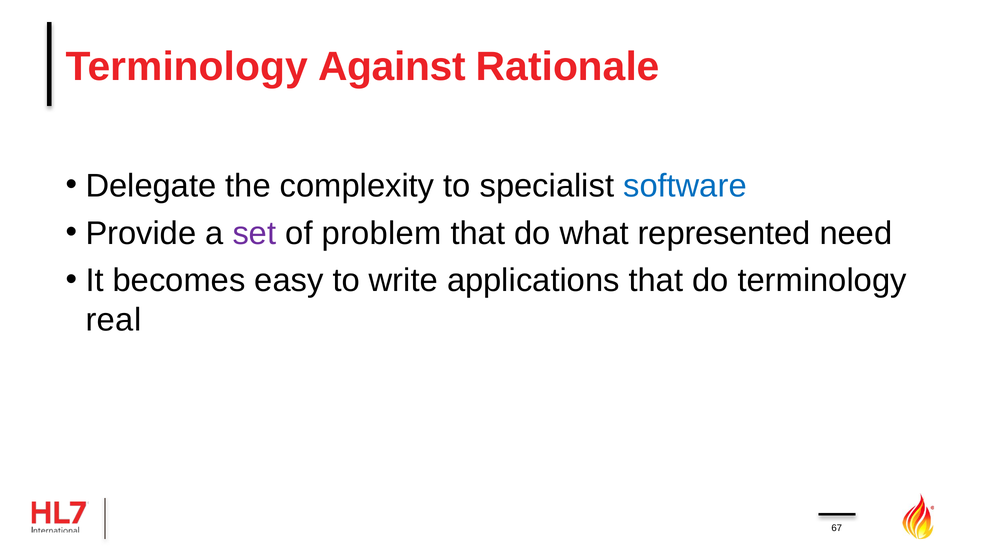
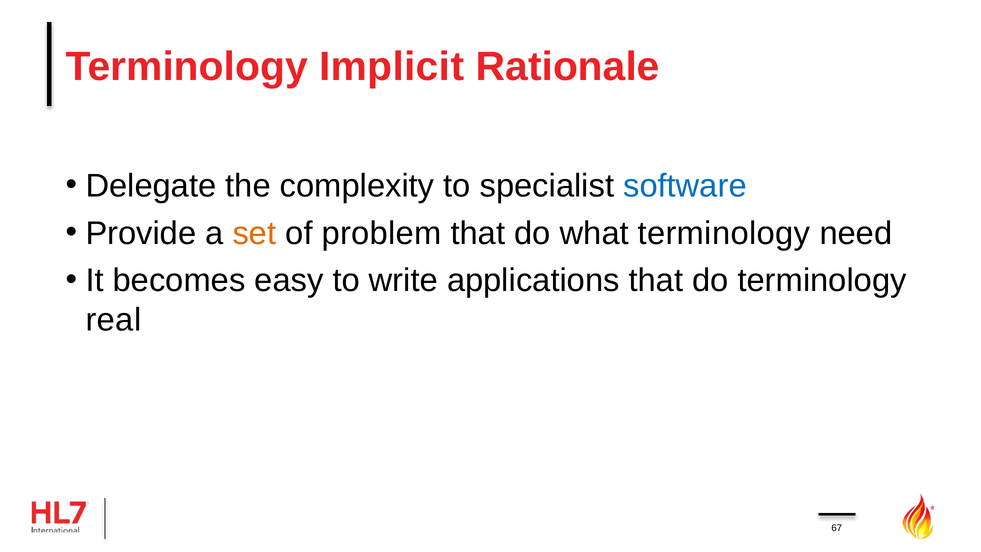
Against: Against -> Implicit (392, 67)
set colour: purple -> orange (254, 233)
what represented: represented -> terminology (724, 233)
